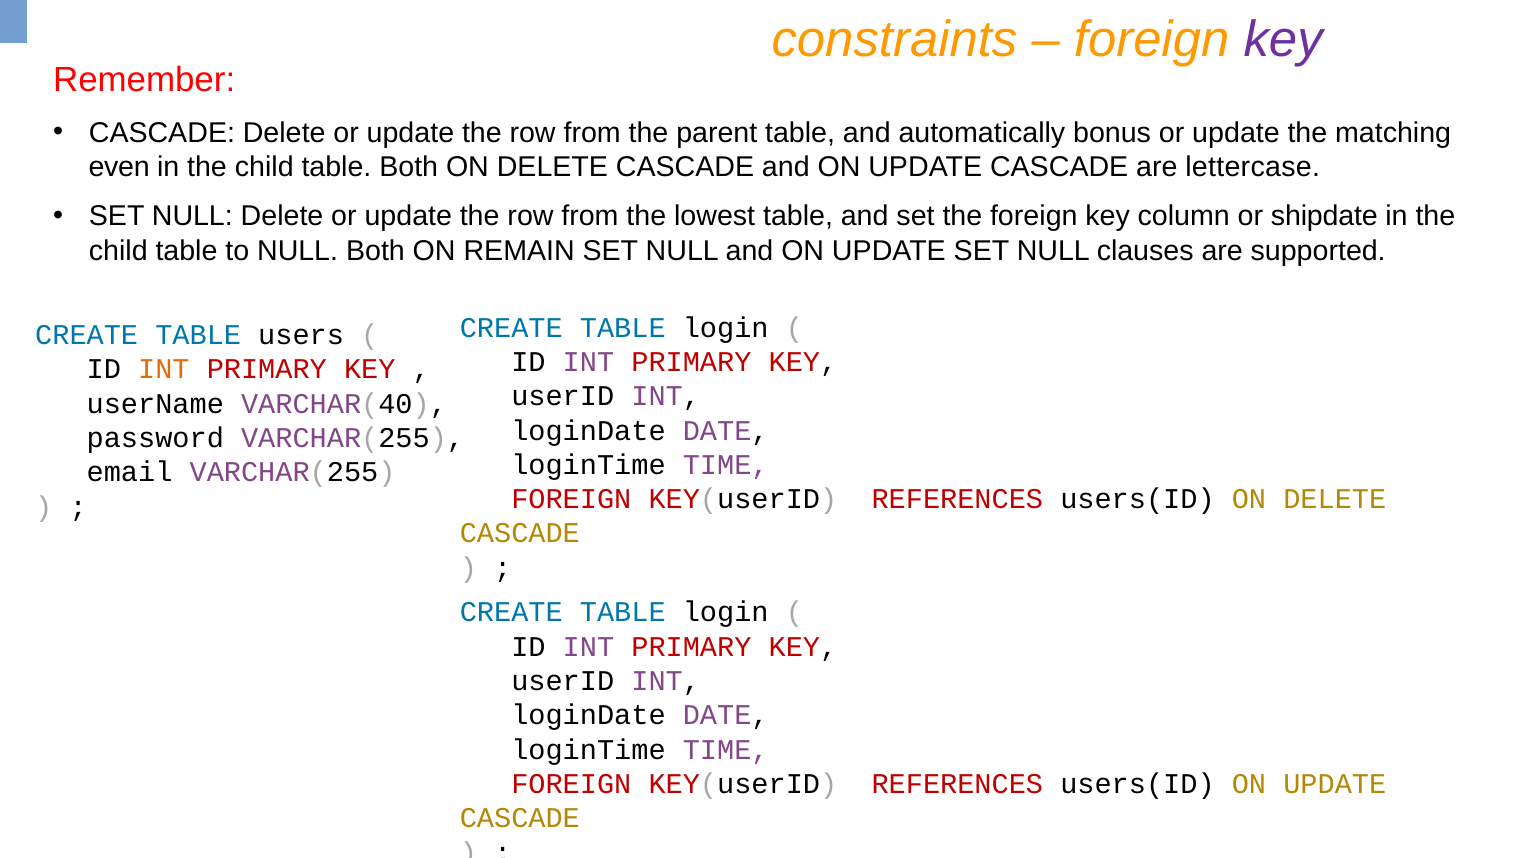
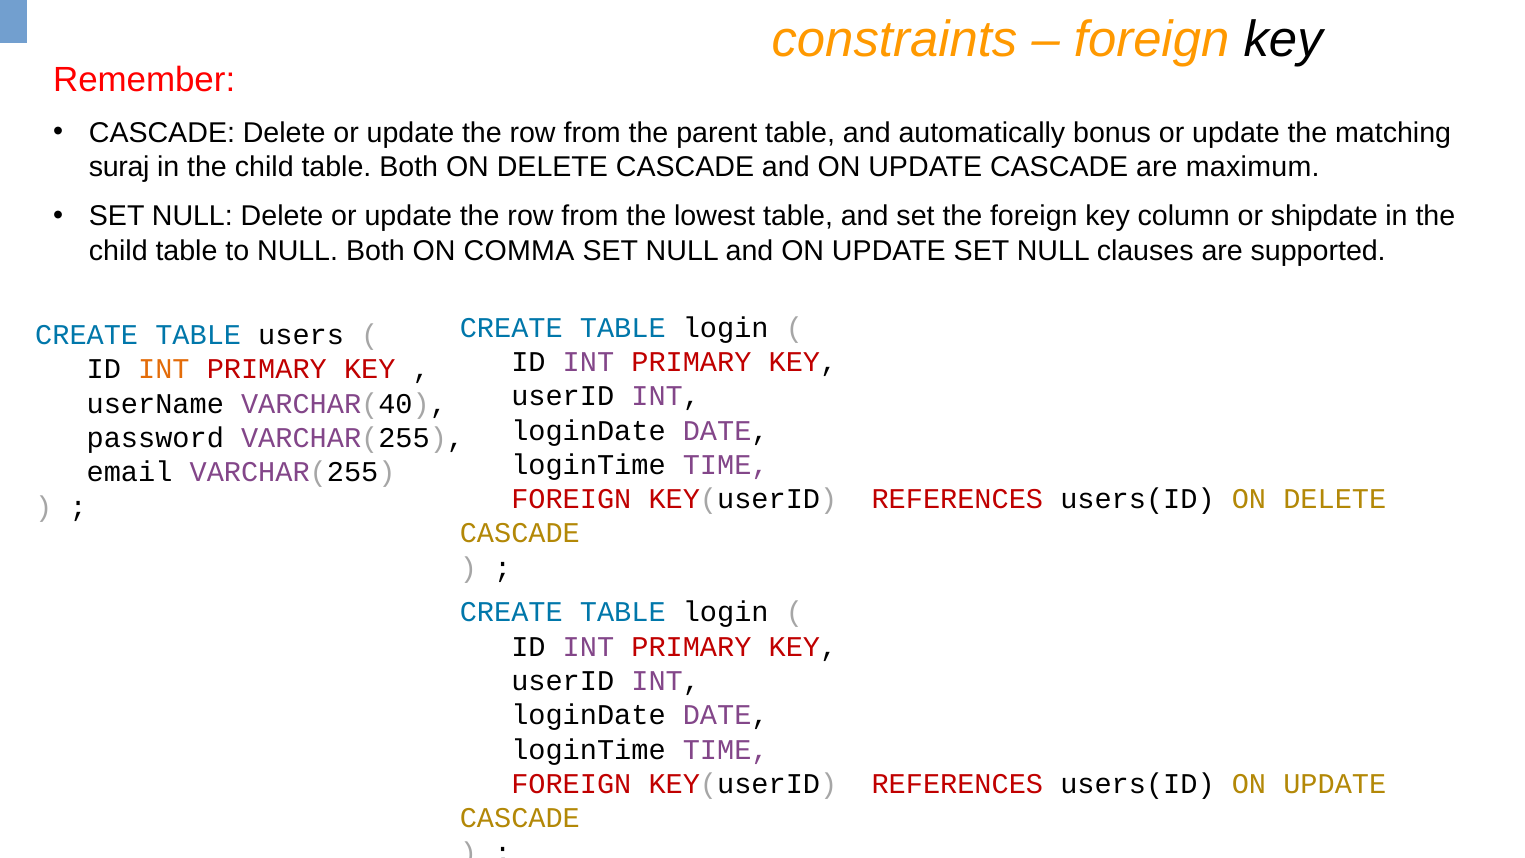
key colour: purple -> black (1283, 40)
even: even -> suraj (119, 167)
lettercase: lettercase -> maximum (1253, 167)
REMAIN: REMAIN -> COMMA (519, 251)
